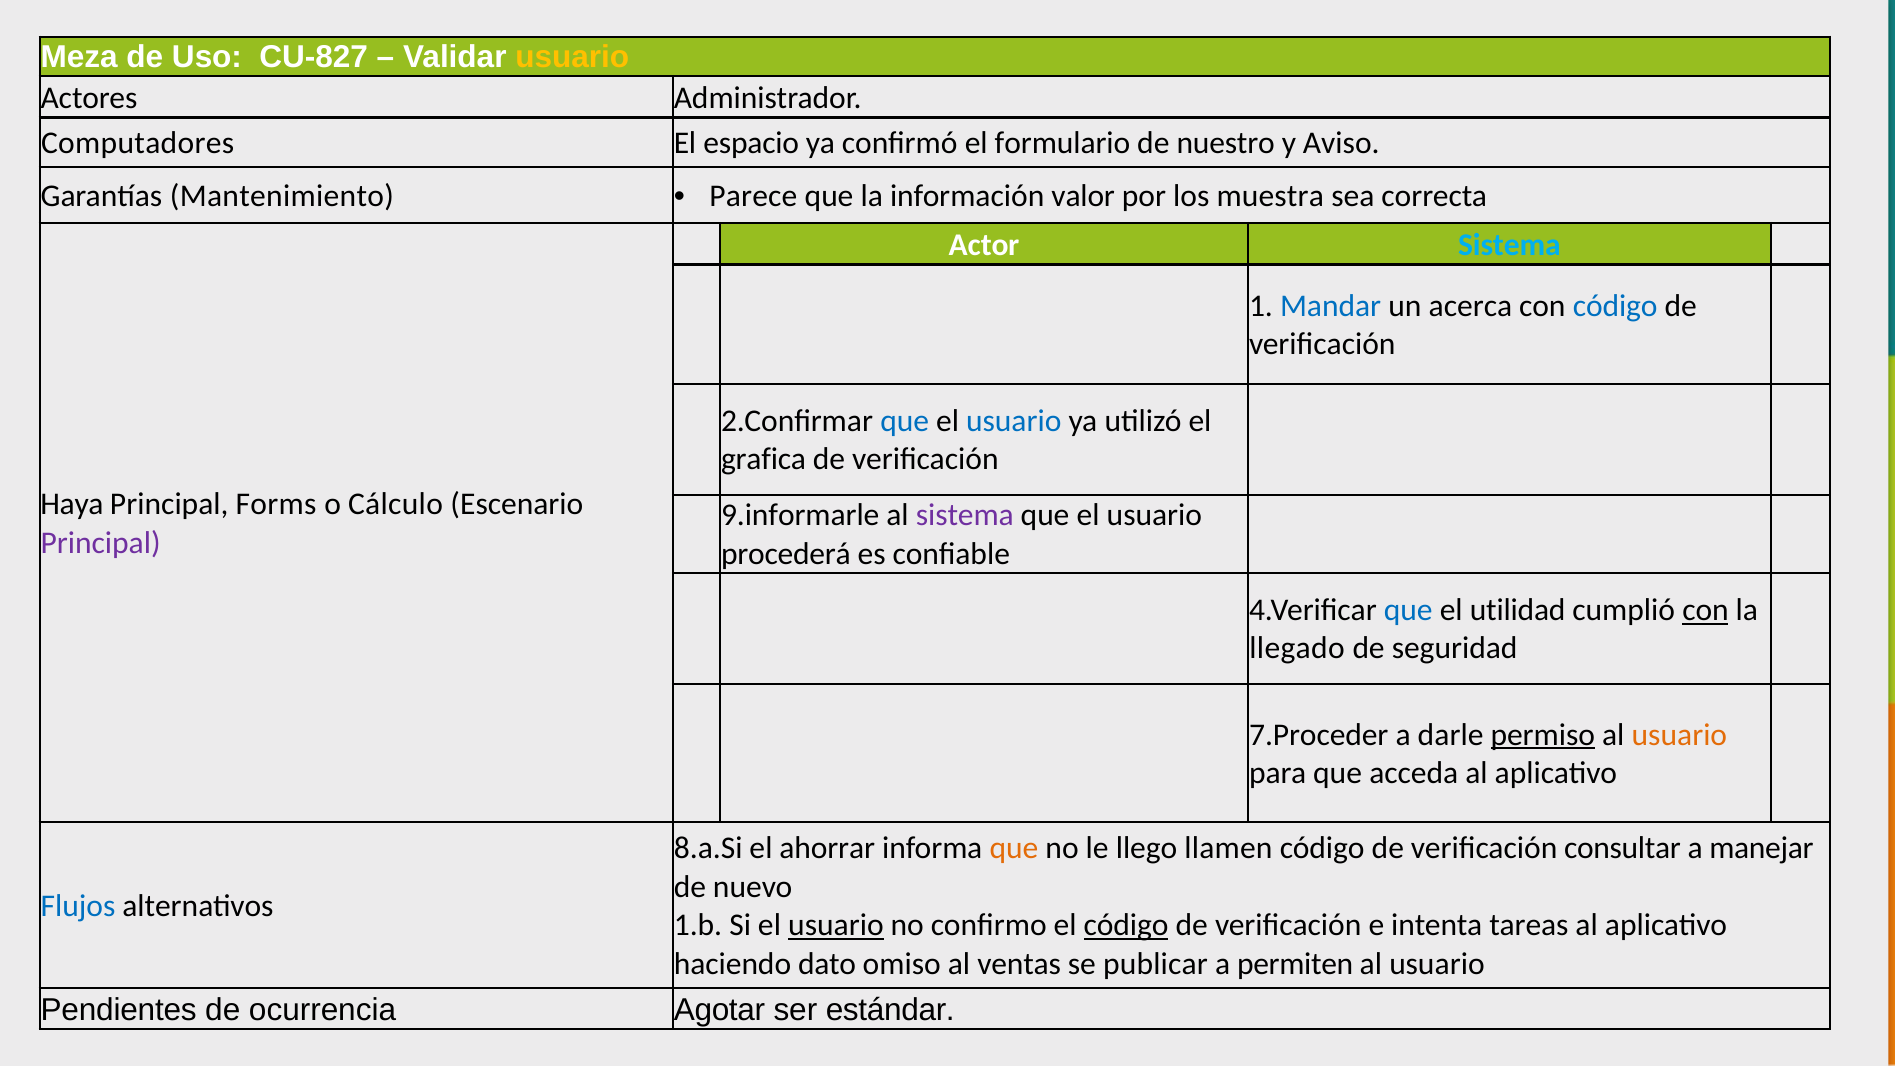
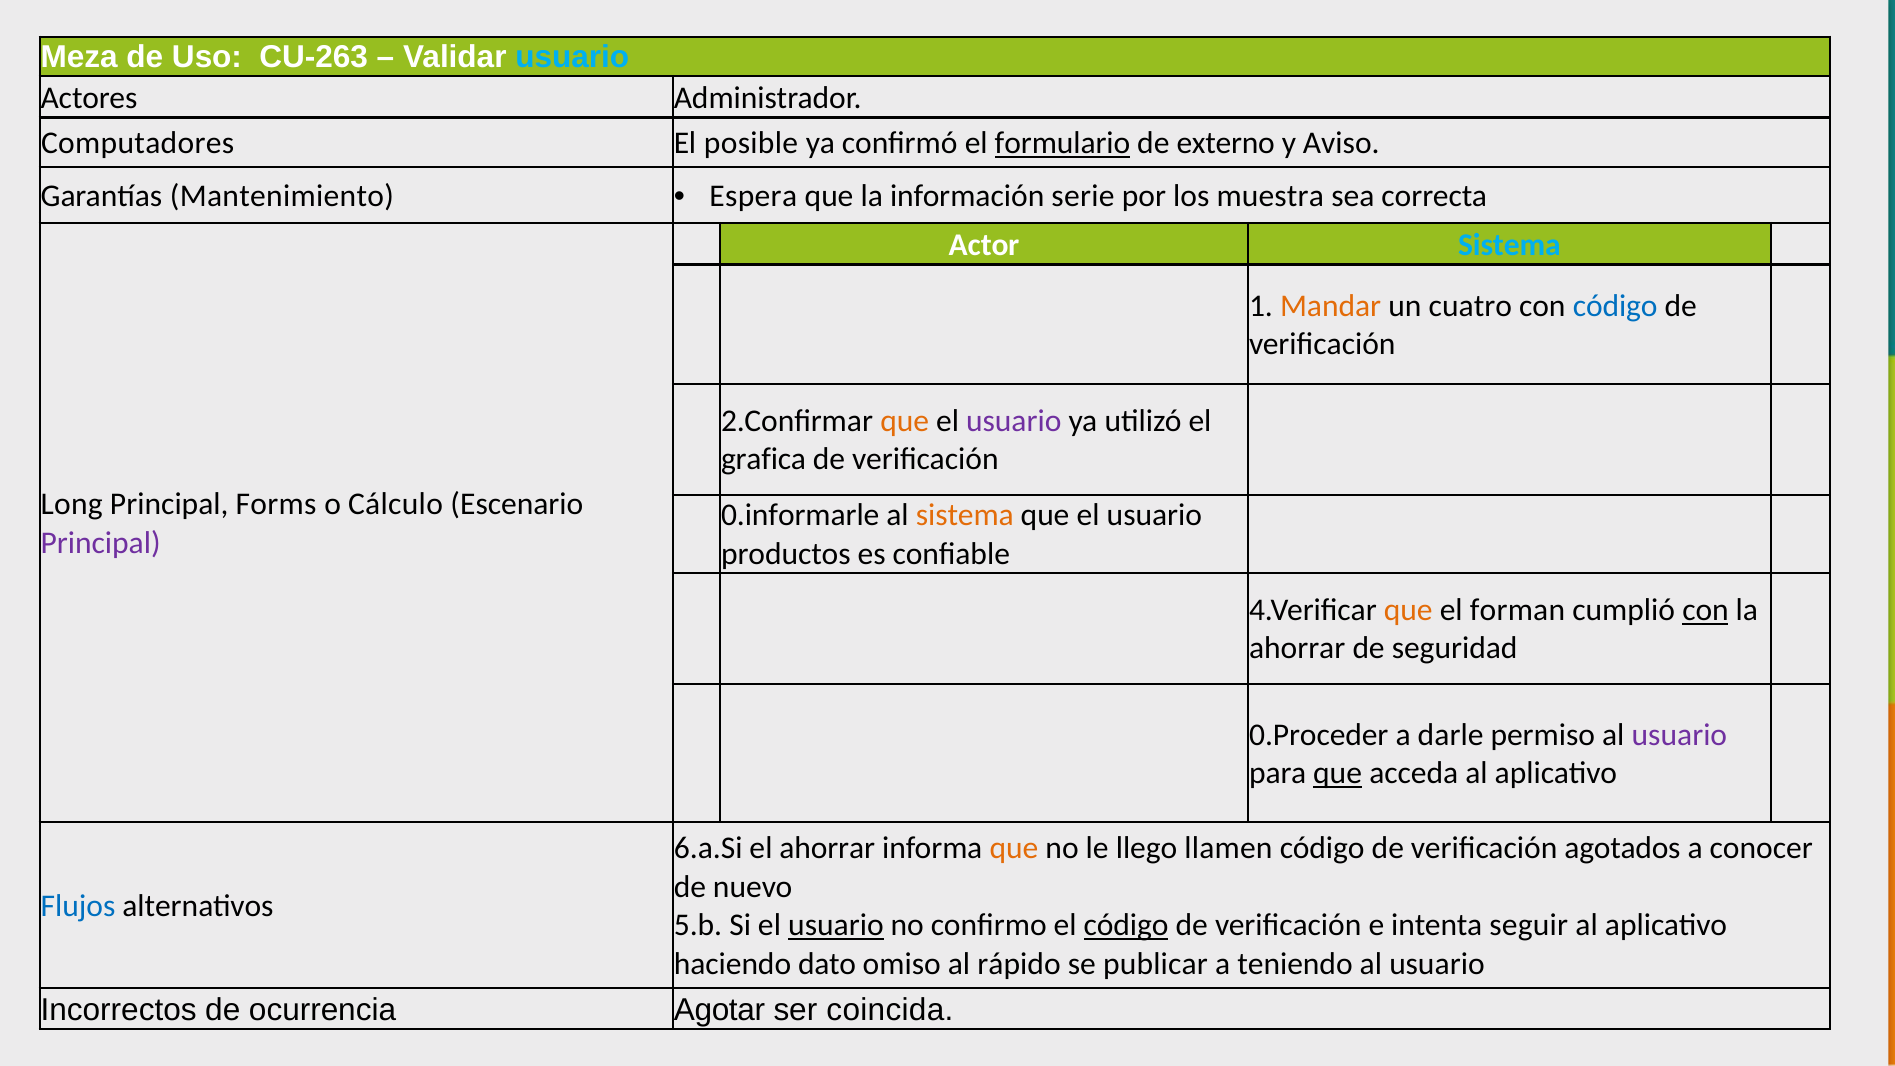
CU-827: CU-827 -> CU-263 (314, 58)
usuario colour: yellow -> light blue (572, 58)
espacio: espacio -> posible (751, 143)
formulario underline: none -> present (1062, 143)
nuestro: nuestro -> externo (1226, 143)
Parece: Parece -> Espera (753, 196)
valor: valor -> serie (1083, 196)
Mandar colour: blue -> orange (1331, 306)
acerca: acerca -> cuatro (1470, 306)
que colour: blue -> orange (905, 421)
usuario colour: blue -> purple (1014, 421)
Haya: Haya -> Long (72, 504)
9.informarle: 9.informarle -> 0.informarle (800, 515)
sistema colour: purple -> orange (965, 515)
procederá: procederá -> productos (786, 554)
que colour: blue -> orange (1408, 610)
utilidad: utilidad -> forman (1517, 610)
llegado: llegado -> ahorrar (1297, 649)
7.Proceder: 7.Proceder -> 0.Proceder (1319, 735)
permiso underline: present -> none (1543, 735)
usuario colour: orange -> purple (1679, 735)
que underline: none -> present (1338, 773)
8.a.Si: 8.a.Si -> 6.a.Si (708, 848)
consultar: consultar -> agotados (1622, 848)
manejar: manejar -> conocer (1761, 848)
1.b: 1.b -> 5.b (698, 925)
tareas: tareas -> seguir (1529, 925)
ventas: ventas -> rápido (1019, 964)
permiten: permiten -> teniendo (1295, 964)
Pendientes: Pendientes -> Incorrectos (119, 1010)
estándar: estándar -> coincida (890, 1010)
